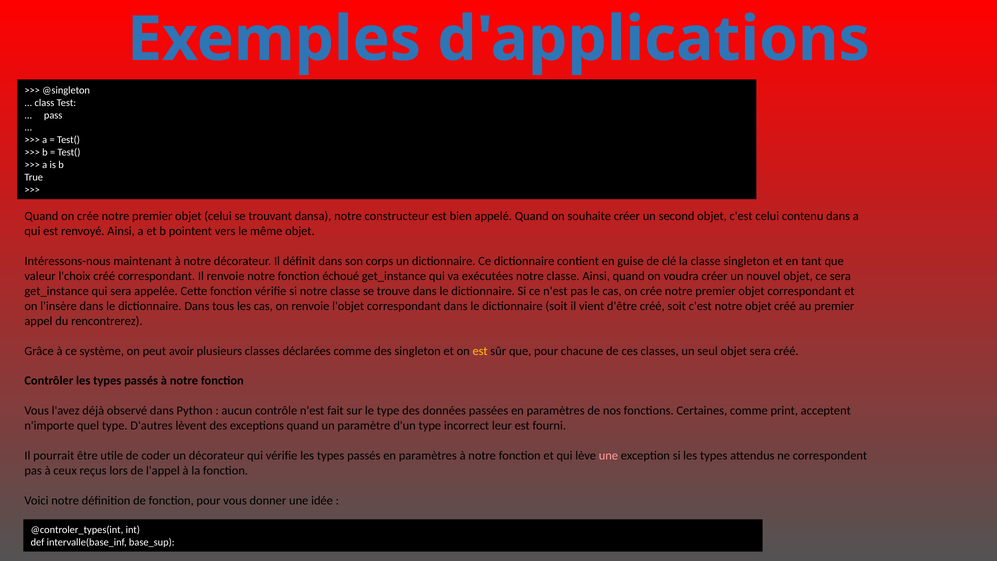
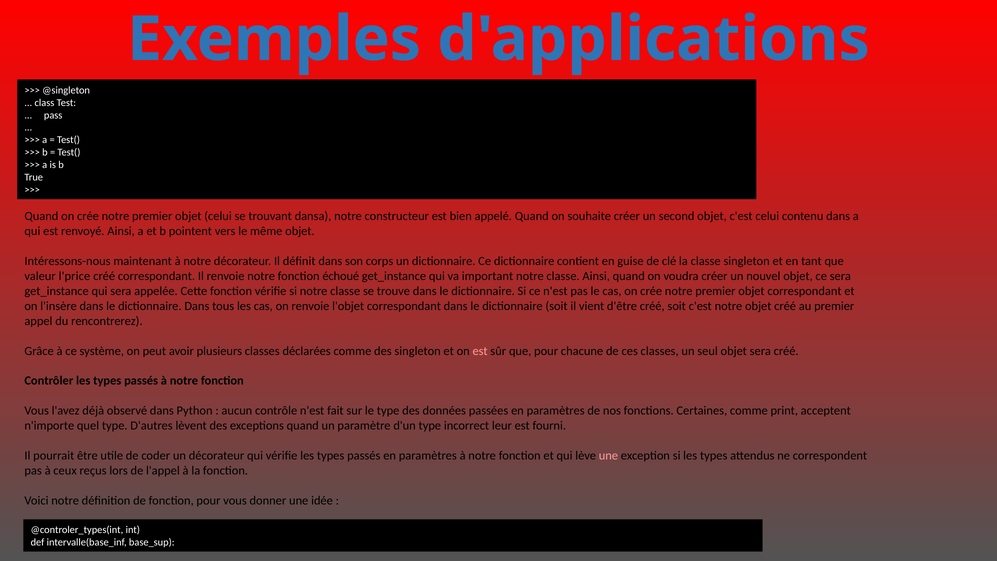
l'choix: l'choix -> l'price (74, 276)
exécutées: exécutées -> important (488, 276)
est colour: yellow -> pink (480, 351)
